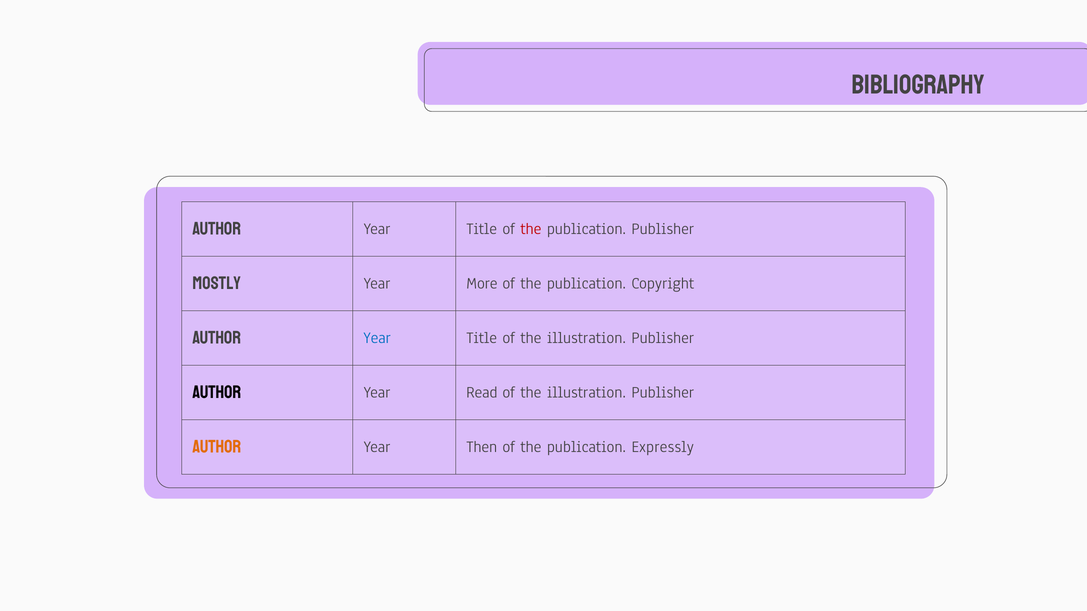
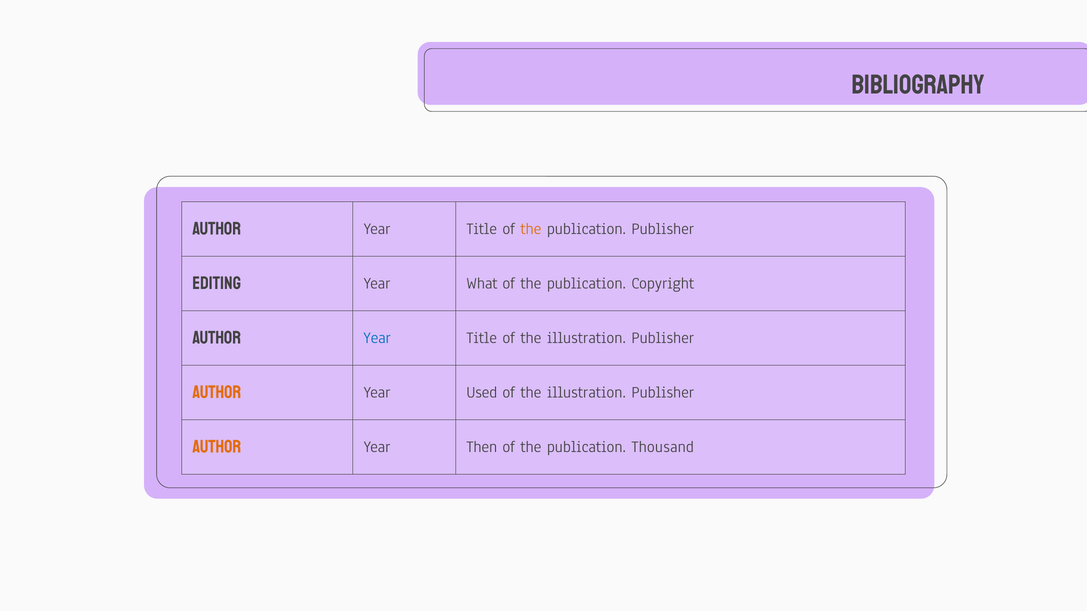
the colour: red -> orange (531, 229)
MOSTLY: MOSTLY -> EDITING (217, 283)
More: More -> What (482, 283)
AUTHOR colour: black -> orange (217, 393)
Read: Read -> Used (482, 392)
Expressly: Expressly -> Thousand (663, 447)
